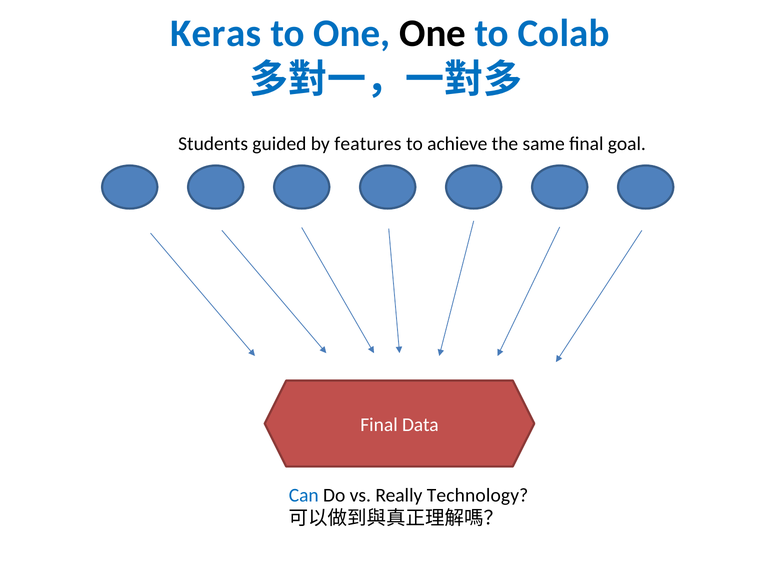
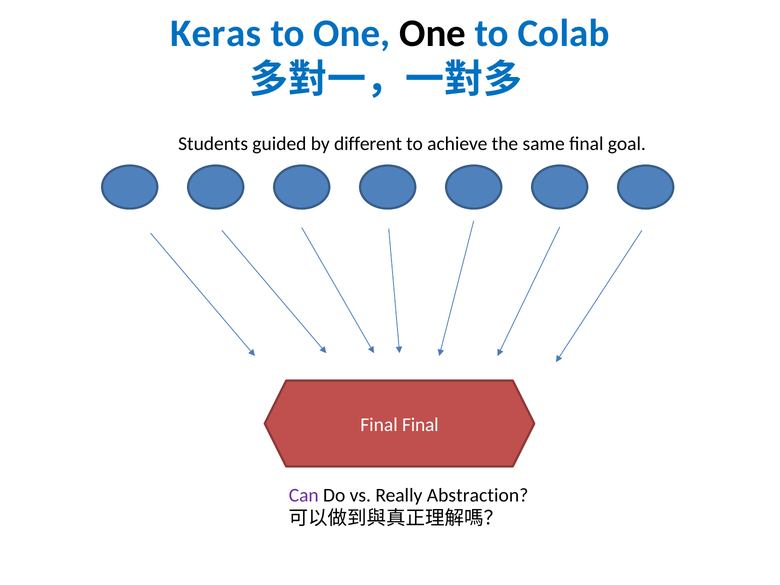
features: features -> different (368, 144)
Final Data: Data -> Final (420, 425)
Can colour: blue -> purple (304, 495)
Technology: Technology -> Abstraction (478, 495)
